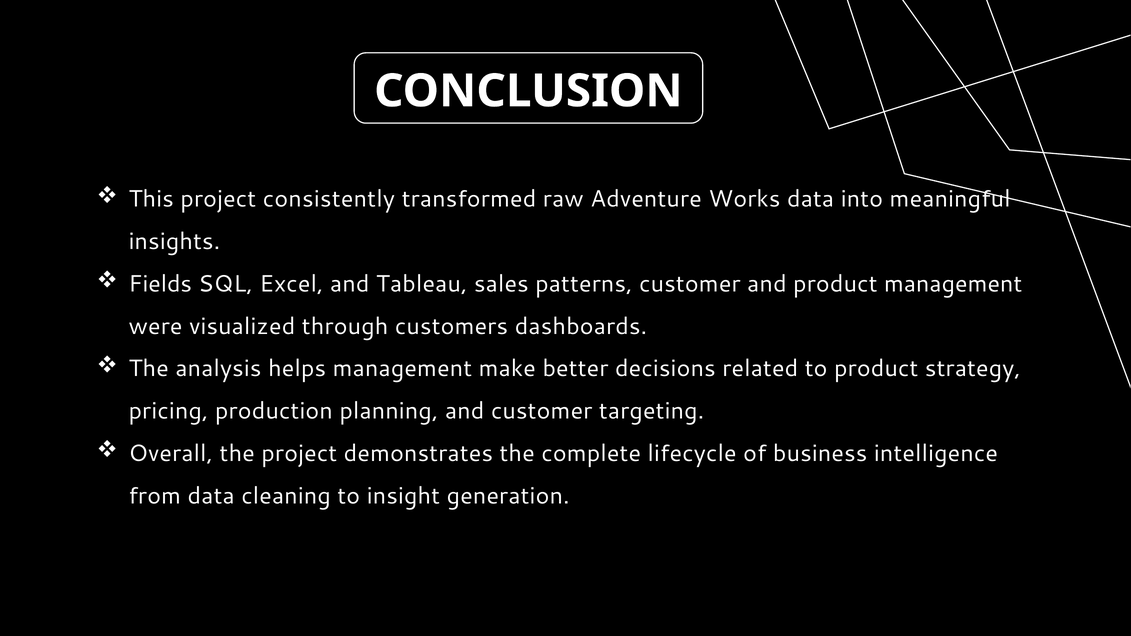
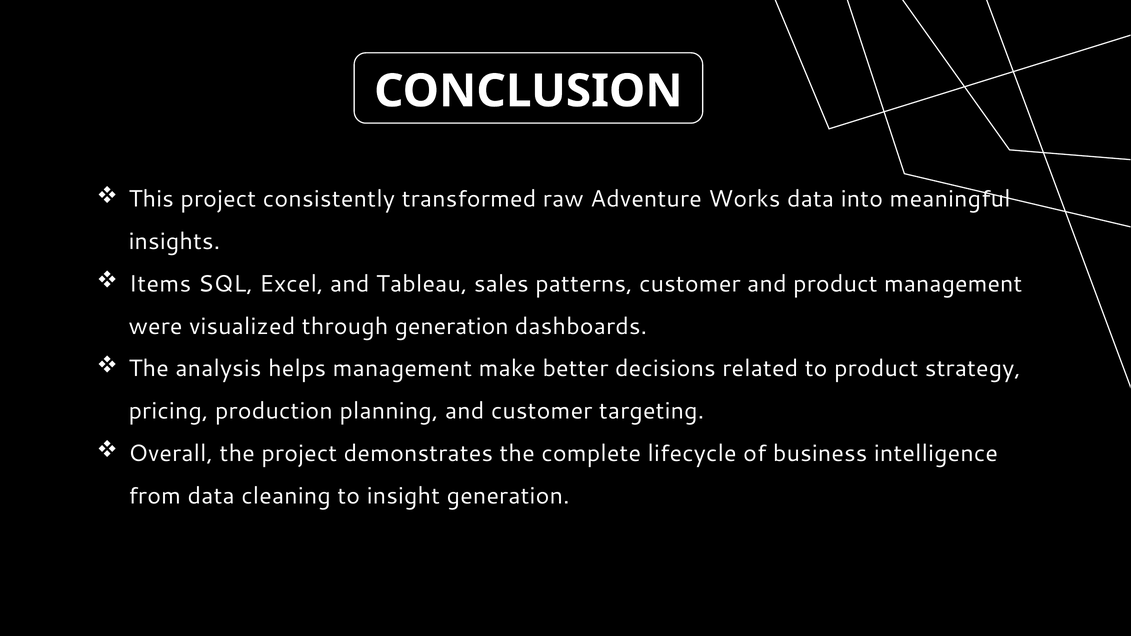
Fields: Fields -> Items (160, 284)
through customers: customers -> generation (452, 326)
